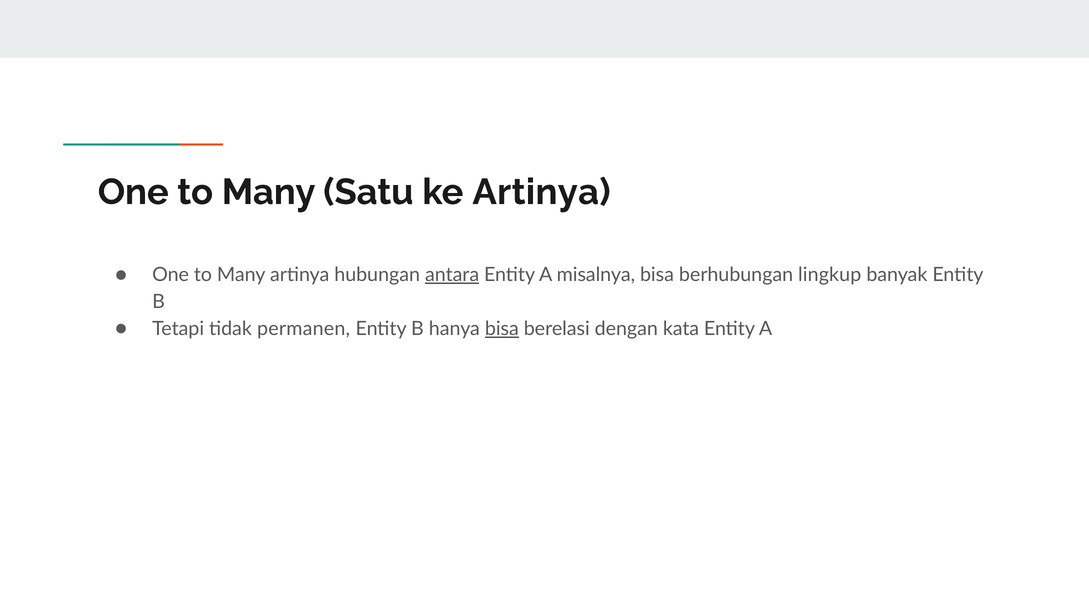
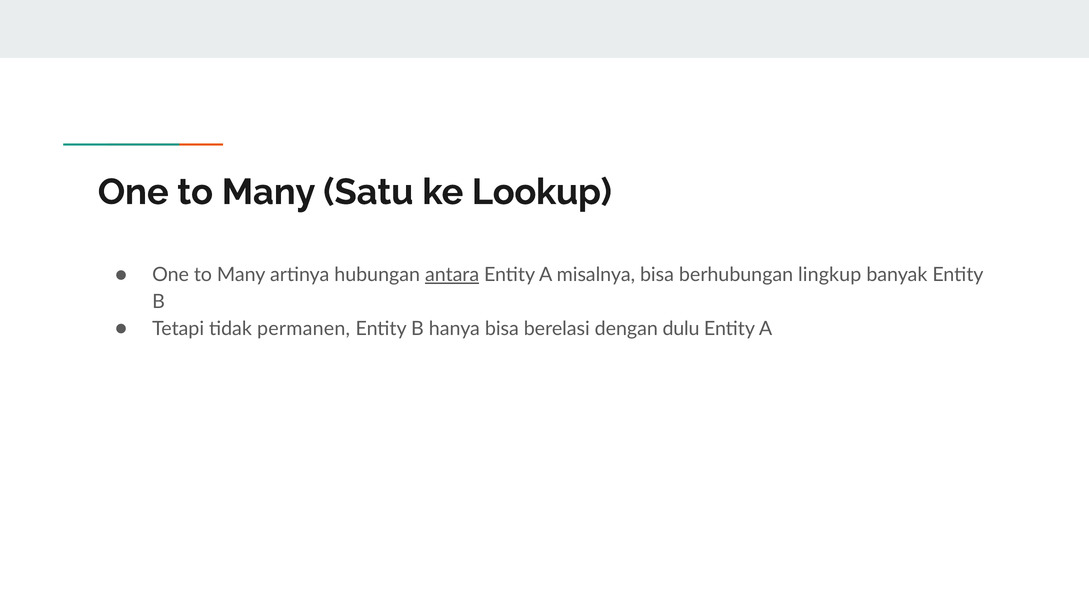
ke Artinya: Artinya -> Lookup (542, 192)
bisa underline: present -> none (502, 329)
kata: kata -> dulu (681, 329)
